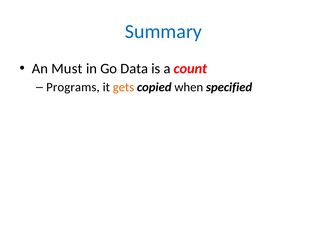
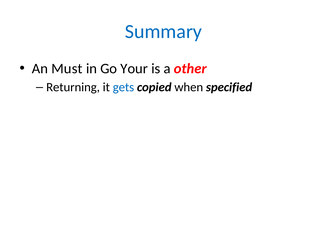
Data: Data -> Your (134, 69)
count: count -> other (190, 69)
Programs: Programs -> Returning (73, 87)
gets colour: orange -> blue (123, 87)
